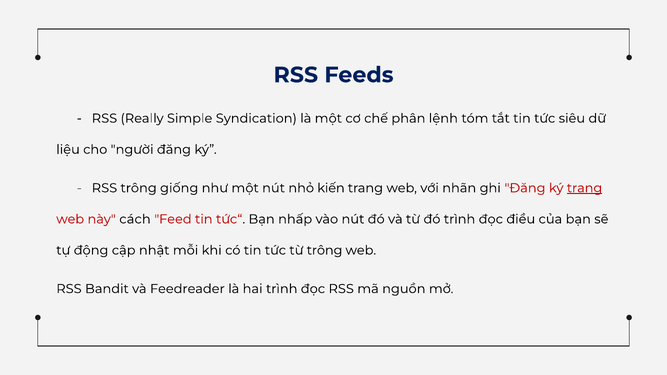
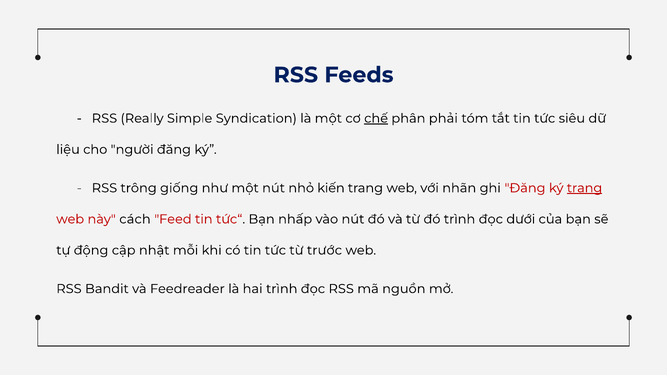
chế underline: none -> present (376, 118)
lệnh: lệnh -> phải (443, 118)
điều: điều -> dưới (521, 219)
từ trông: trông -> trước (324, 250)
